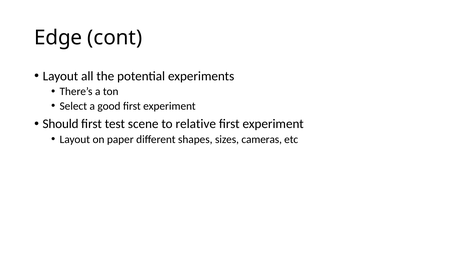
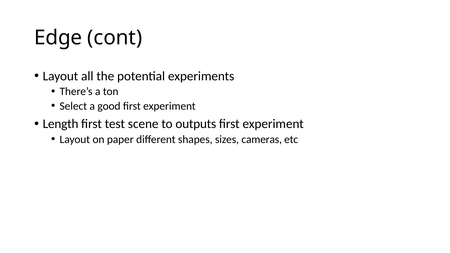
Should: Should -> Length (61, 124)
relative: relative -> outputs (196, 124)
